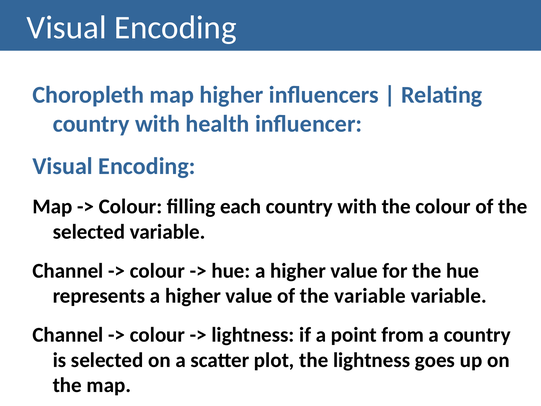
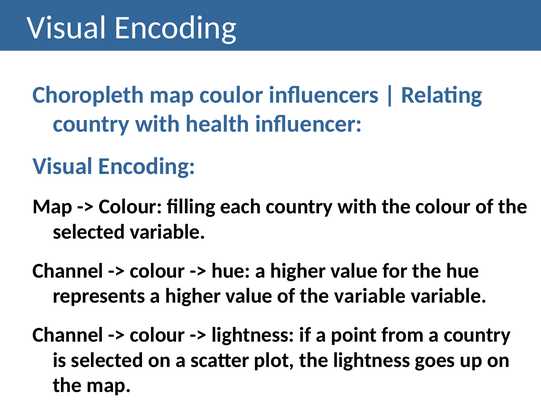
map higher: higher -> coulor (231, 95)
